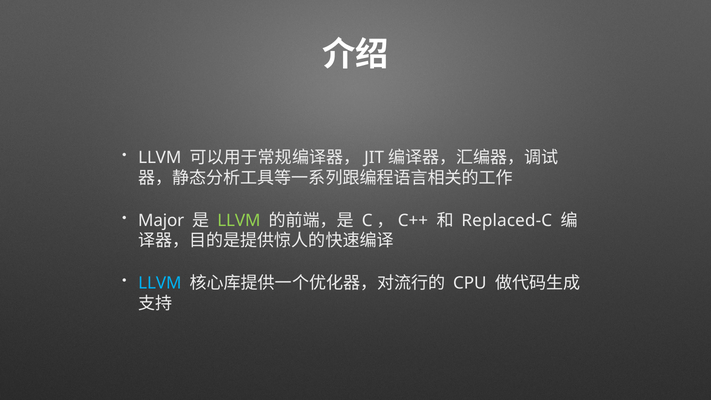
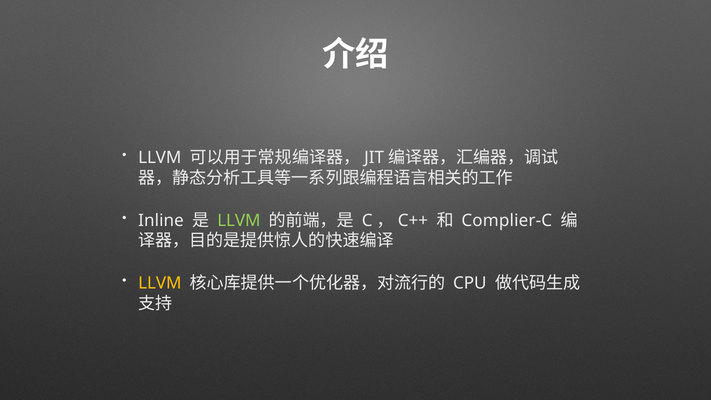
Major: Major -> Inline (161, 220)
Replaced-C: Replaced-C -> Complier-C (507, 220)
LLVM colour: light blue -> yellow (160, 283)
